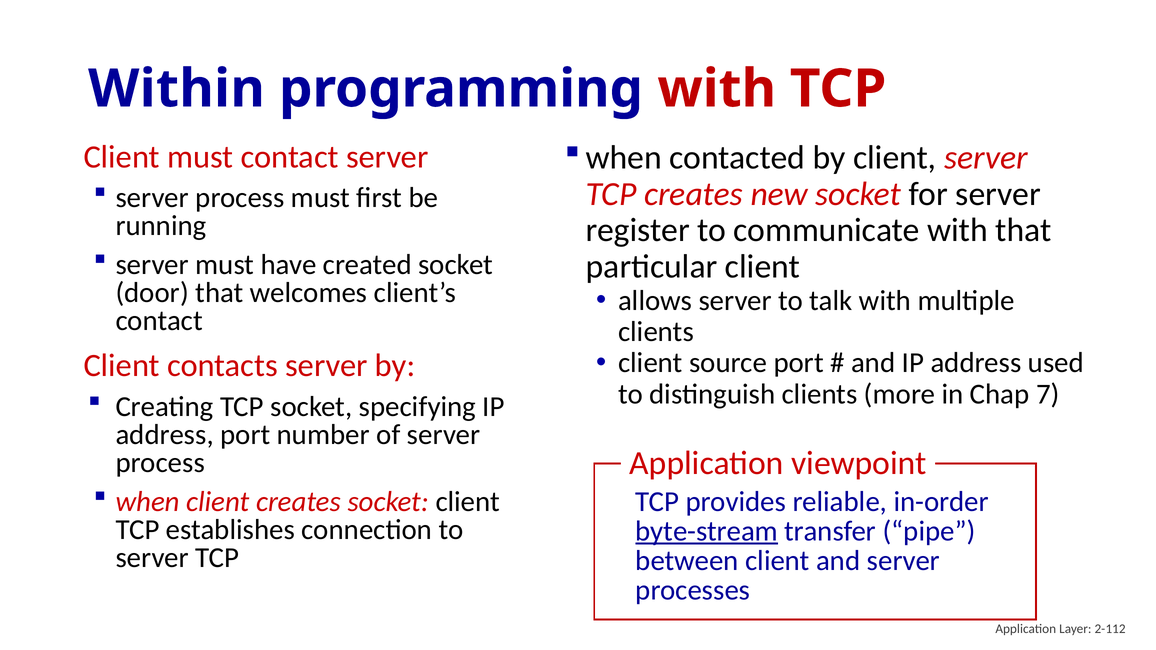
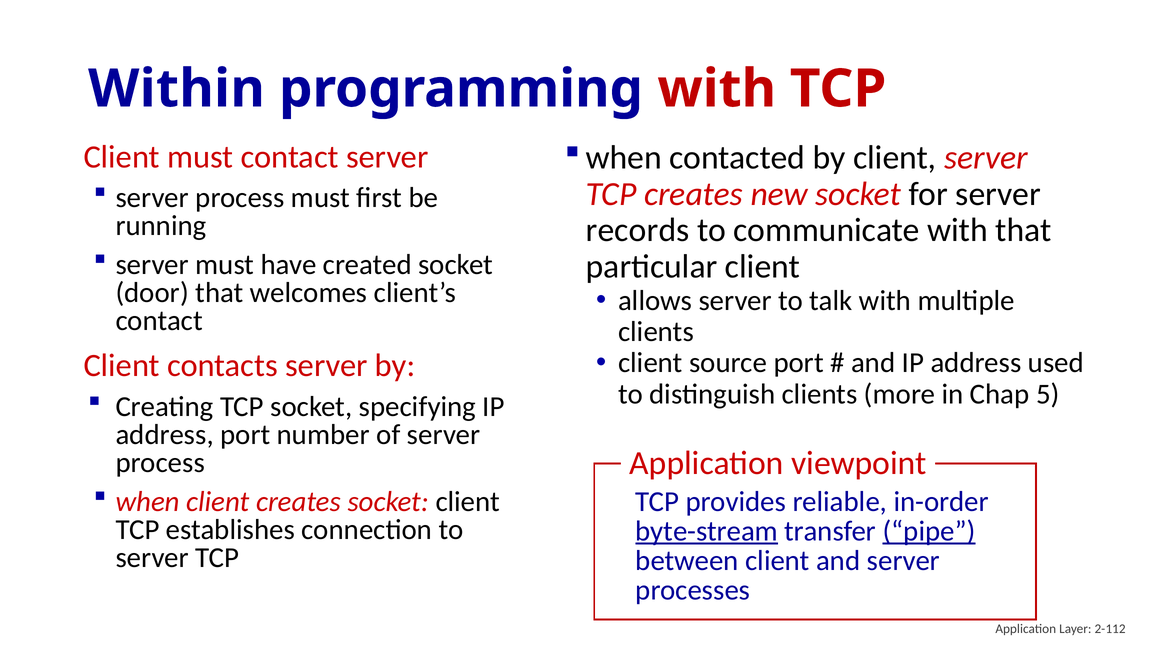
register: register -> records (638, 230)
7: 7 -> 5 (1048, 394)
pipe underline: none -> present (929, 531)
